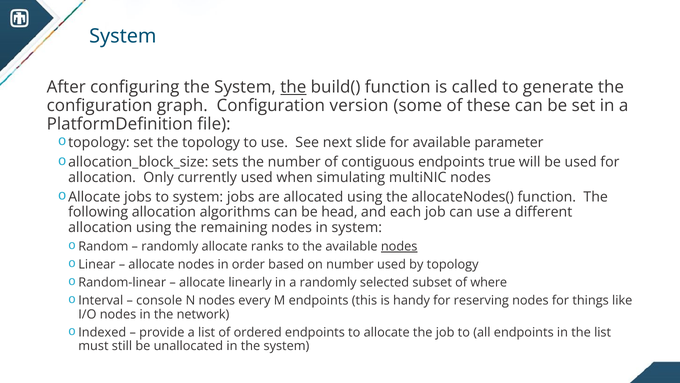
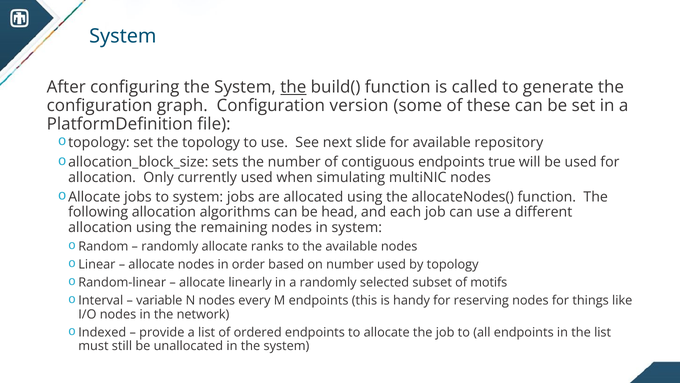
parameter: parameter -> repository (509, 142)
nodes underline: present -> none (399, 246)
where: where -> motifs (489, 282)
console: console -> variable (159, 300)
